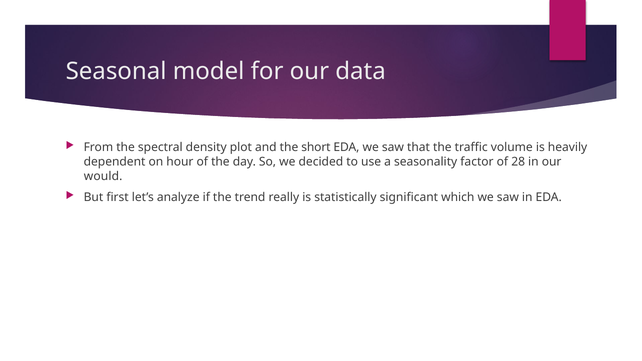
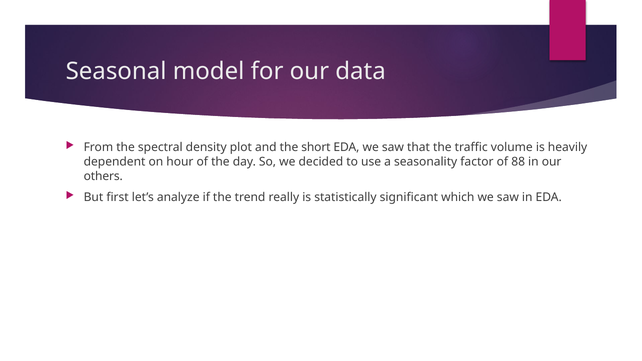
28: 28 -> 88 (518, 162)
would: would -> others (103, 176)
